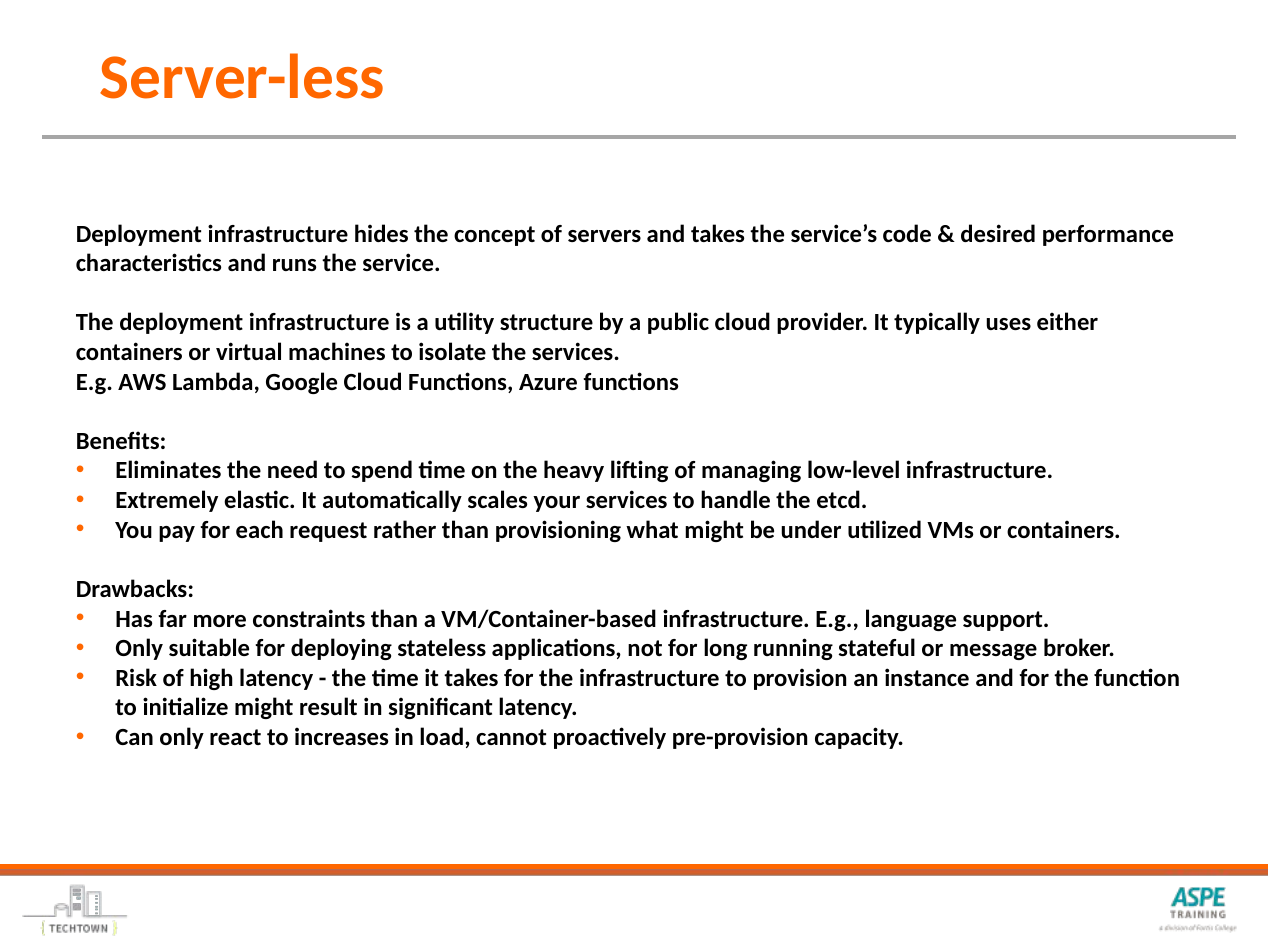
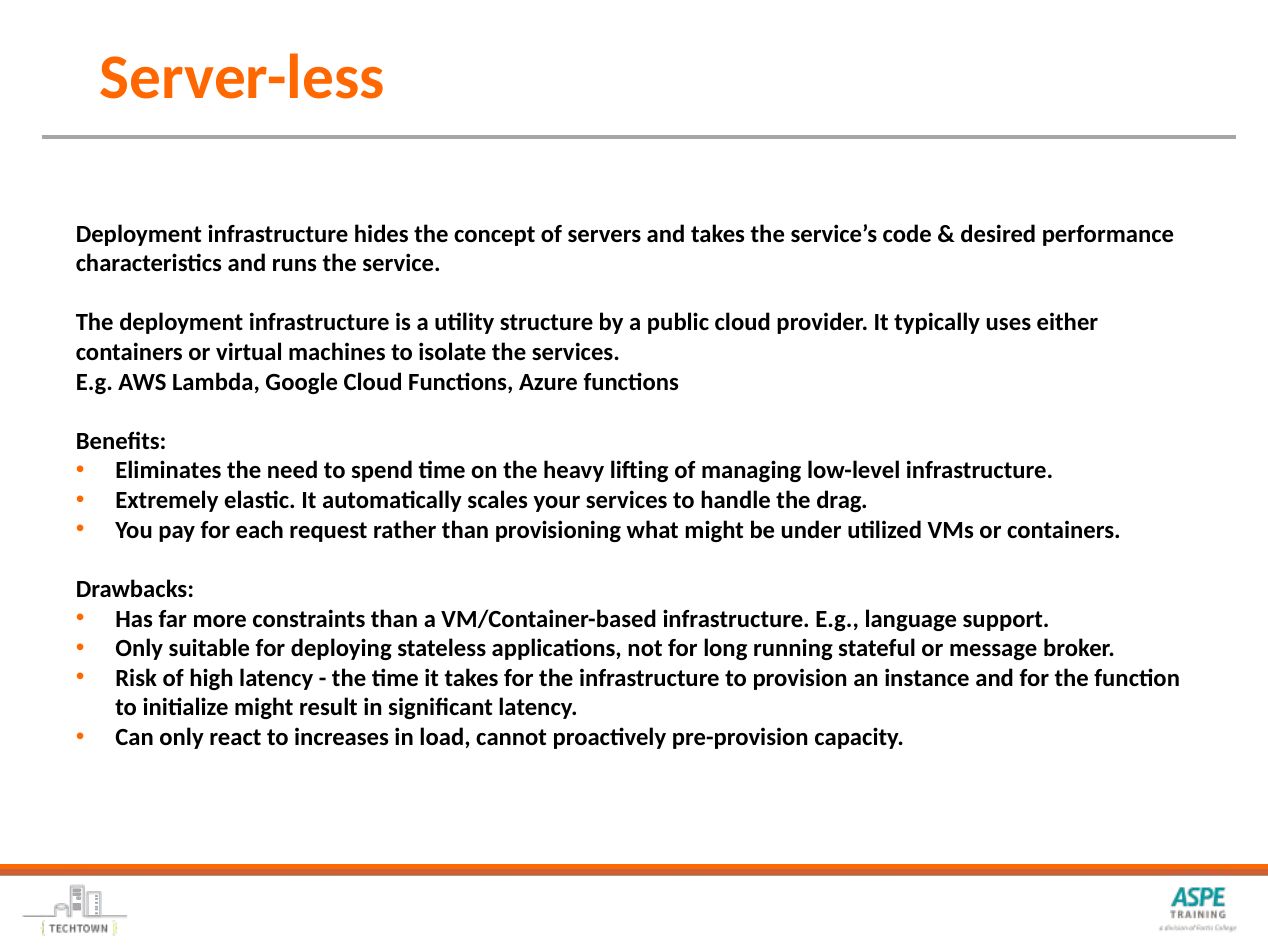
etcd: etcd -> drag (842, 500)
